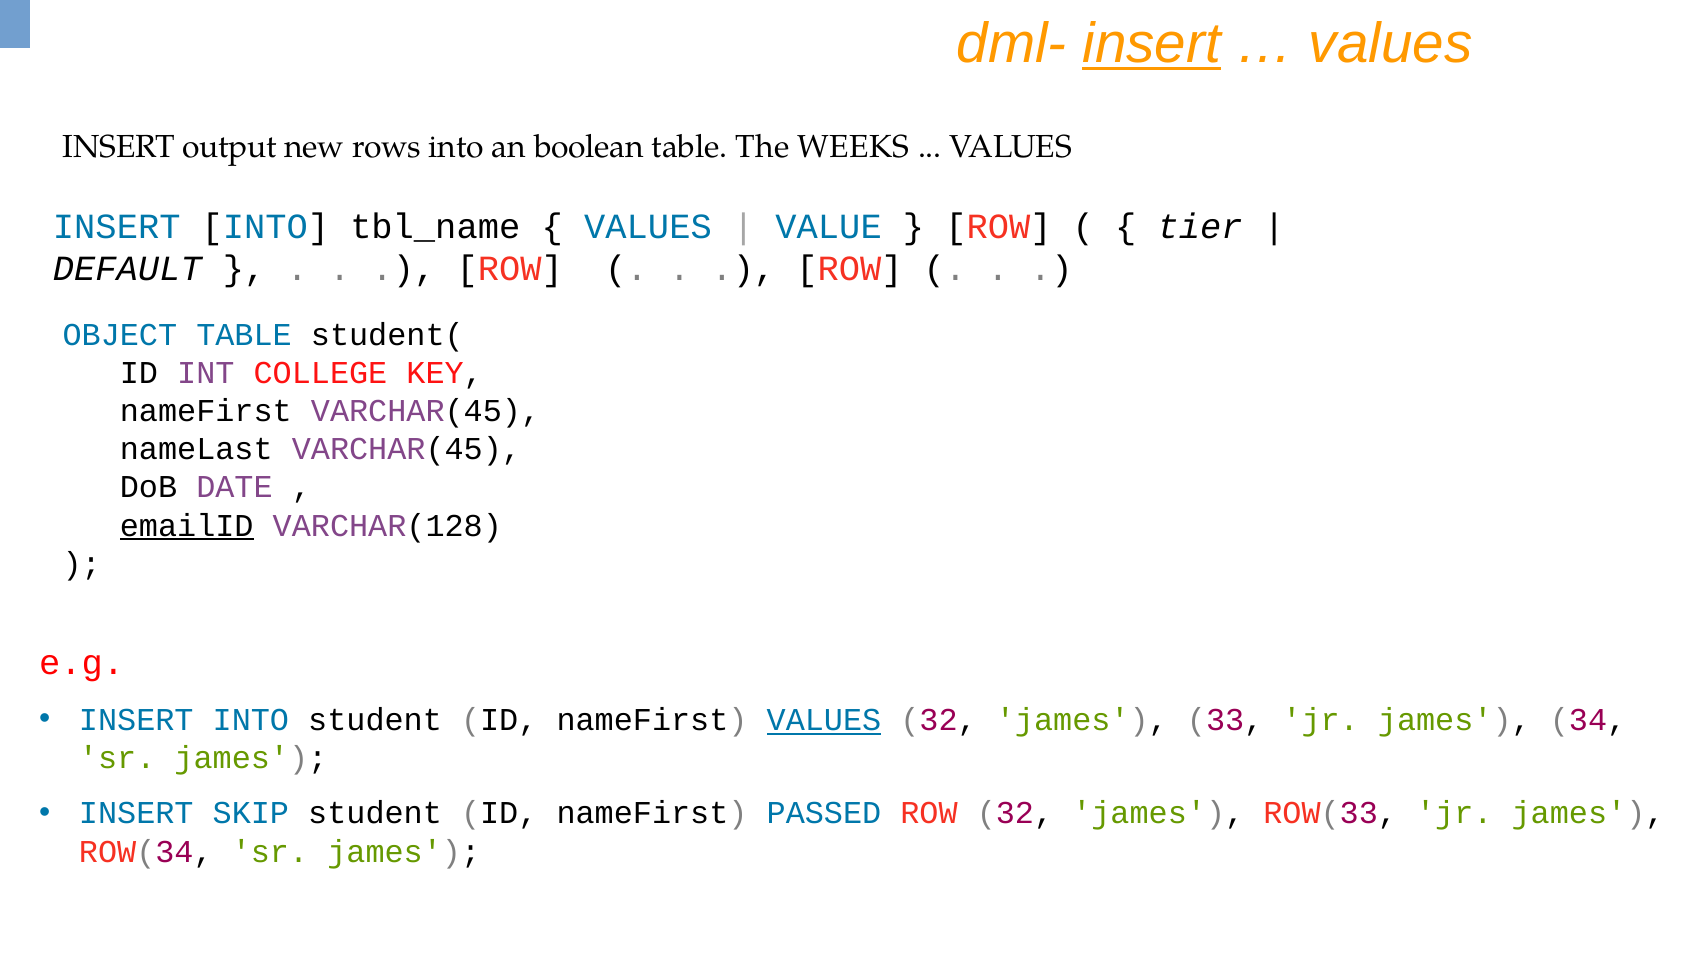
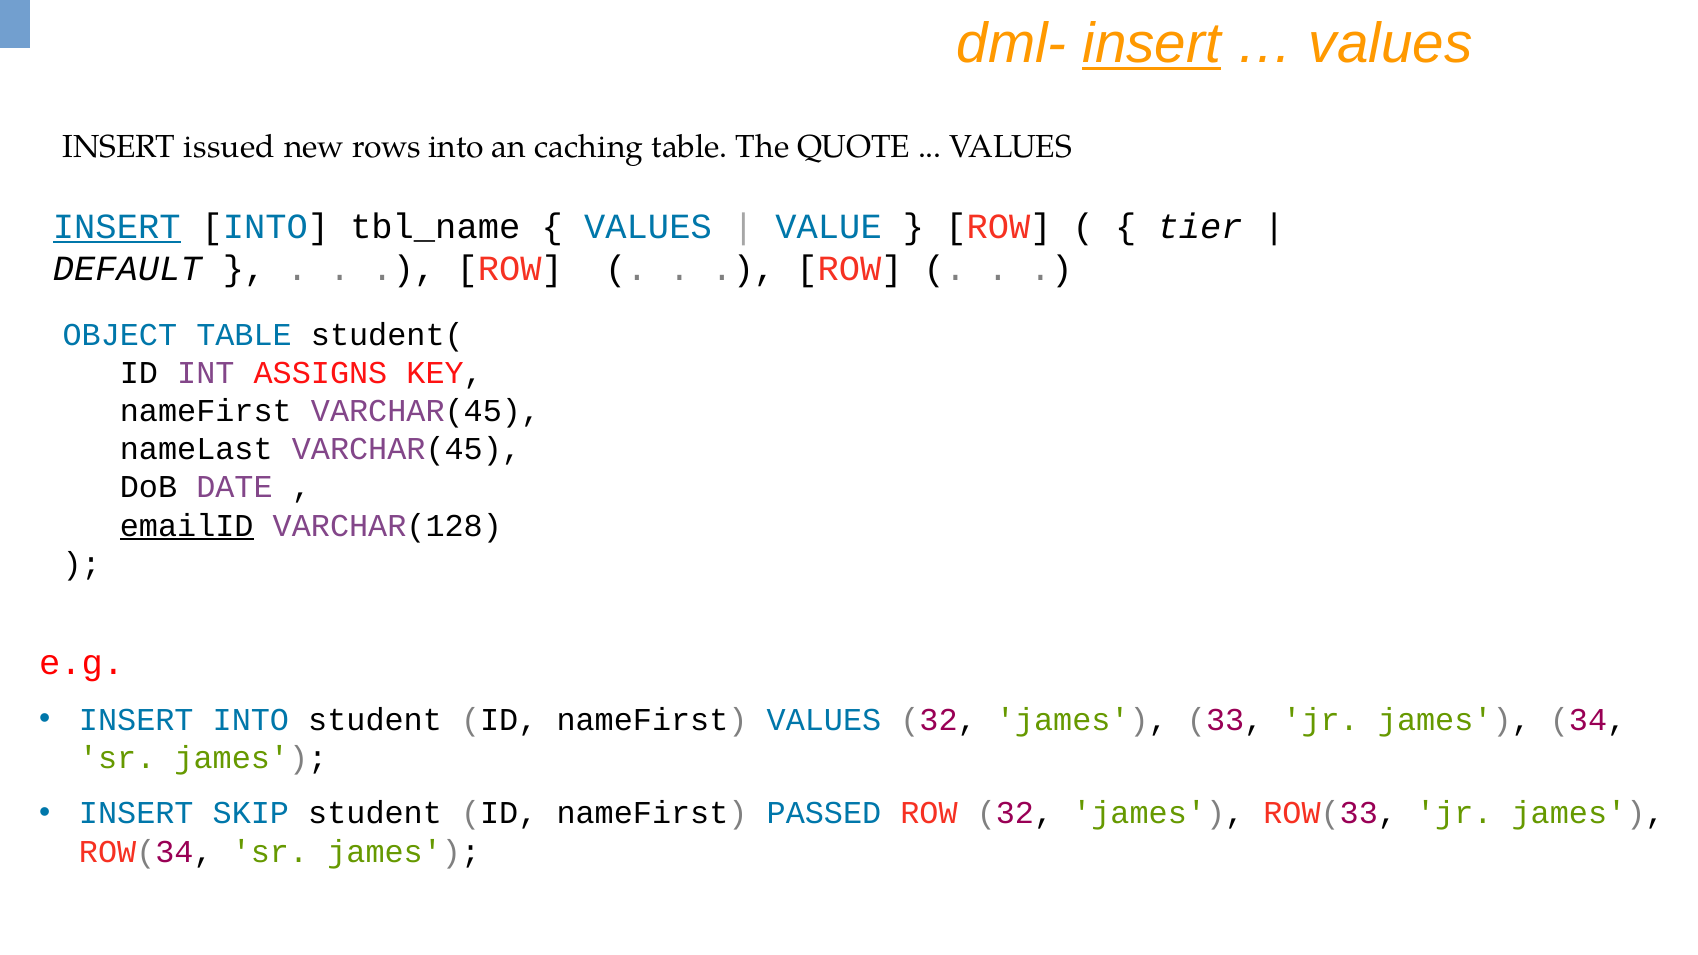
output: output -> issued (230, 147)
boolean: boolean -> caching (589, 147)
WEEKS: WEEKS -> QUOTE (854, 147)
INSERT underline: none -> present (117, 227)
COLLEGE: COLLEGE -> ASSIGNS (320, 373)
VALUES underline: present -> none (824, 720)
